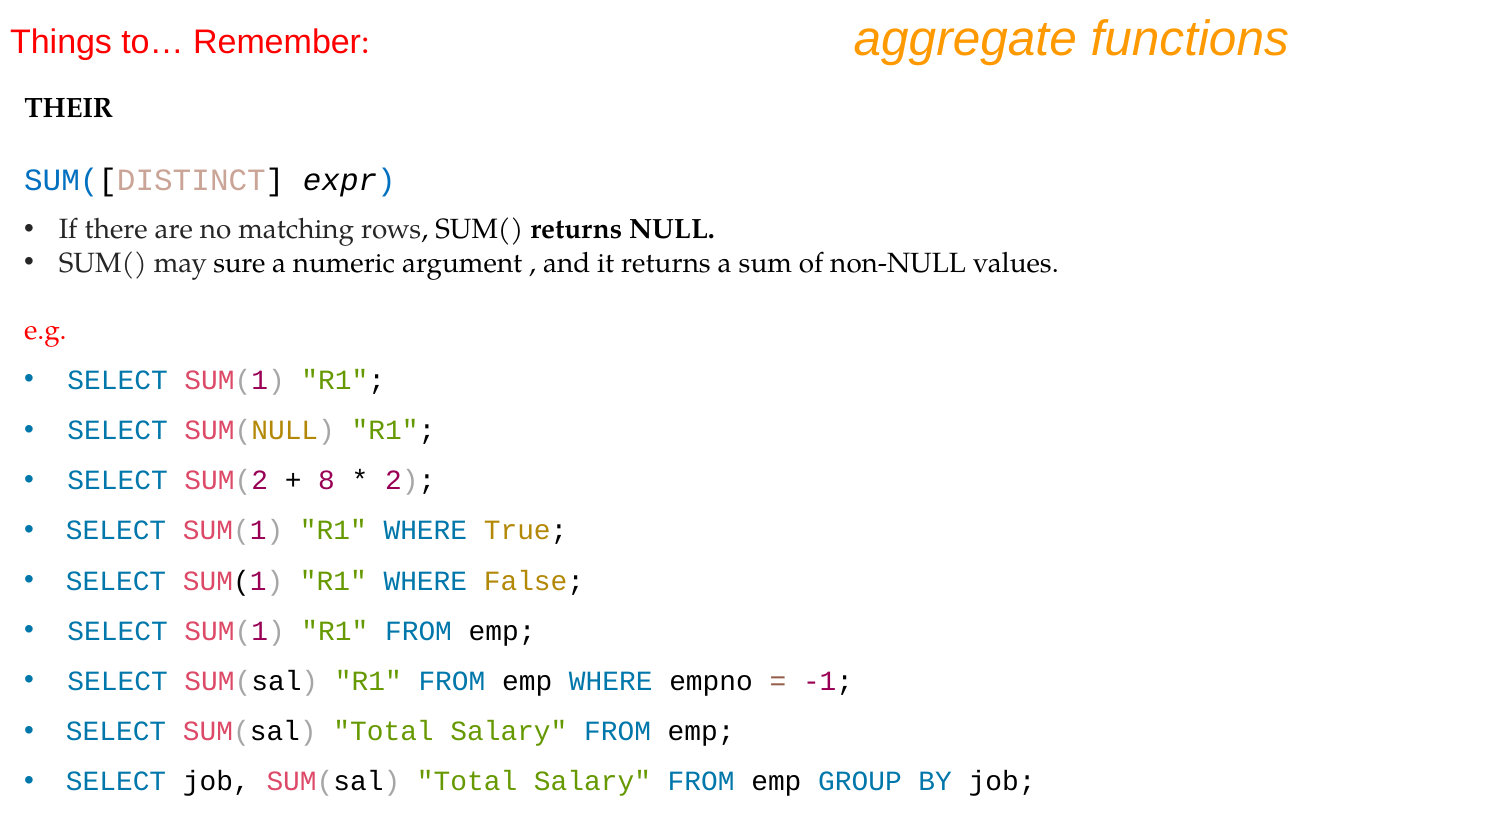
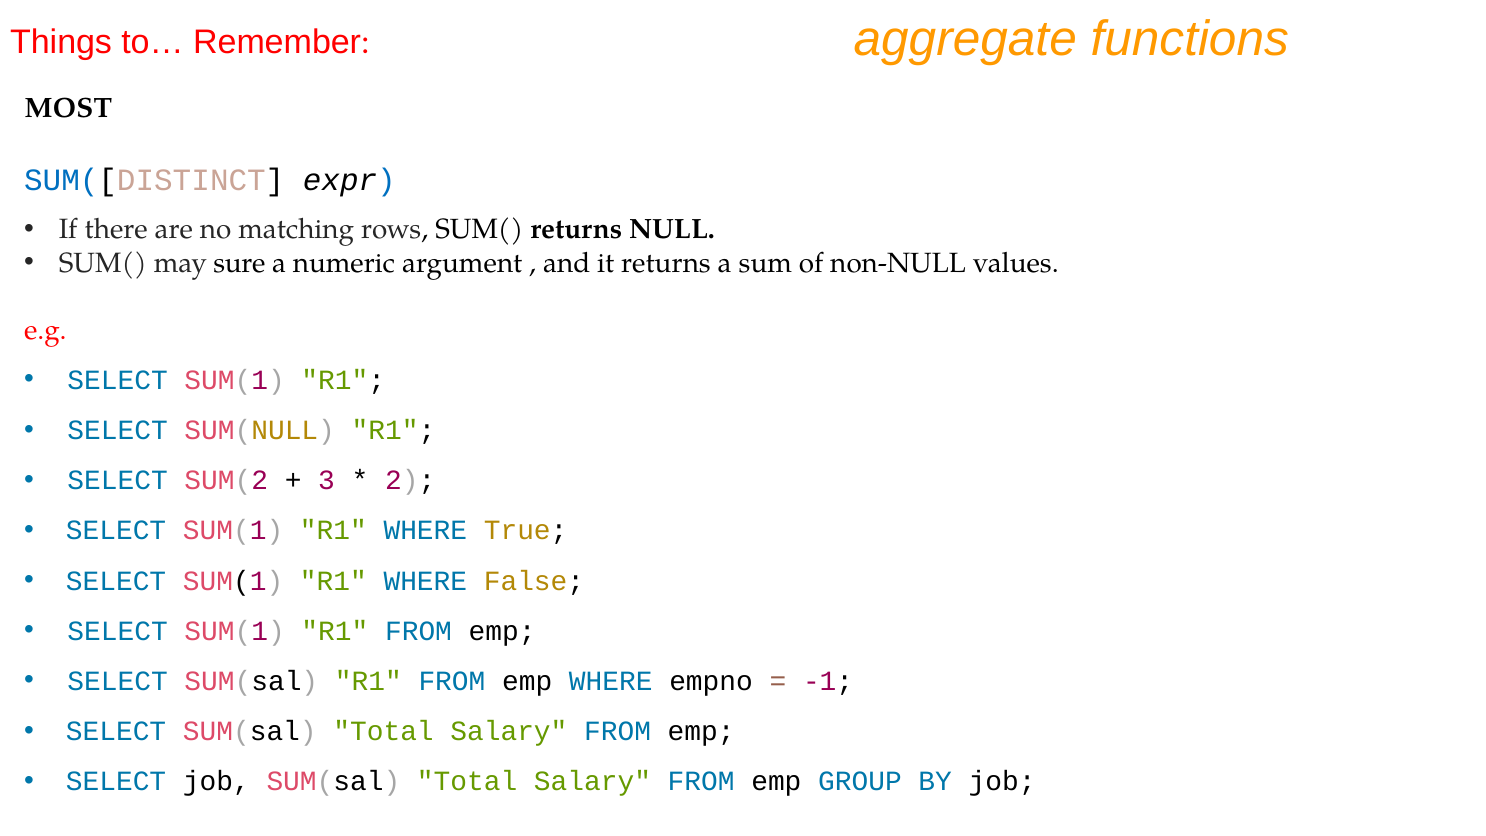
THEIR: THEIR -> MOST (68, 109)
8: 8 -> 3 (327, 480)
